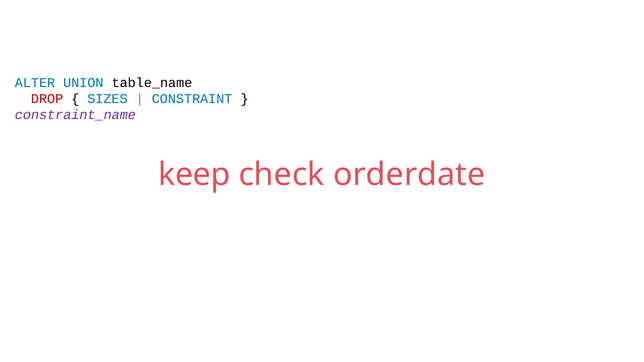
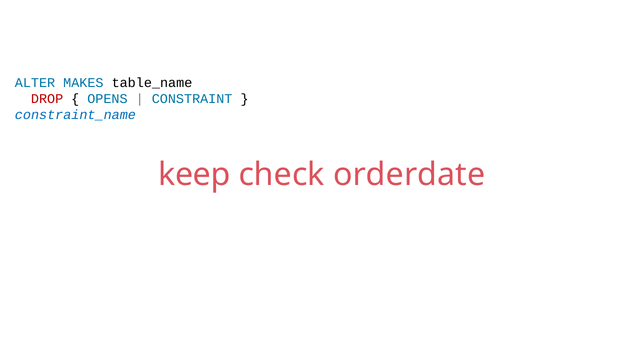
UNION: UNION -> MAKES (83, 83)
SIZES: SIZES -> OPENS (107, 99)
constraint_name colour: purple -> blue (75, 115)
